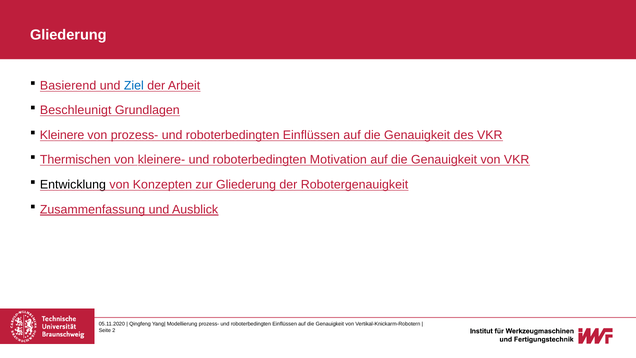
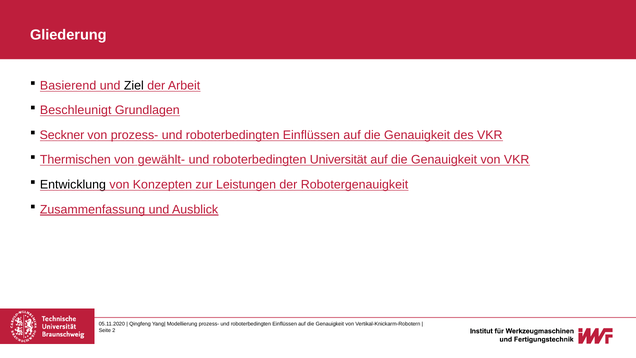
Ziel colour: blue -> black (134, 86)
Kleinere: Kleinere -> Seckner (62, 135)
kleinere-: kleinere- -> gewählt- (161, 160)
Motivation: Motivation -> Universität (338, 160)
zur Gliederung: Gliederung -> Leistungen (246, 185)
